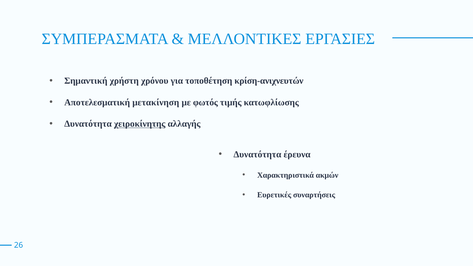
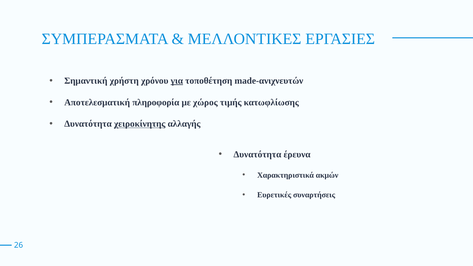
για underline: none -> present (177, 81)
κρίση-ανιχνευτών: κρίση-ανιχνευτών -> made-ανιχνευτών (269, 81)
μετακίνηση: μετακίνηση -> πληροφορία (156, 102)
φωτός: φωτός -> χώρος (205, 102)
